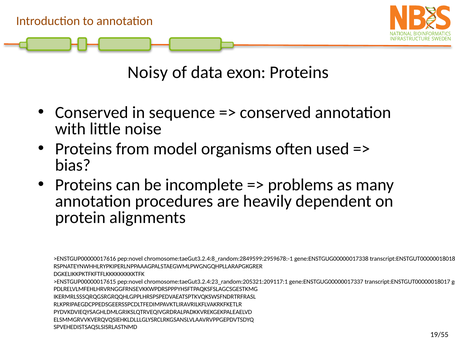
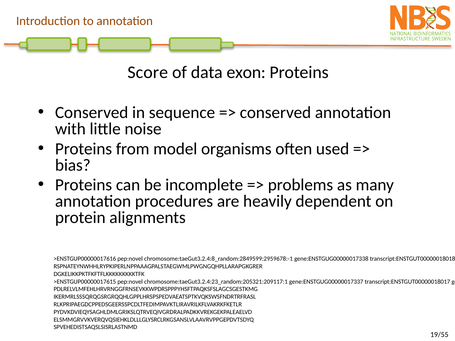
Noisy: Noisy -> Score (148, 73)
